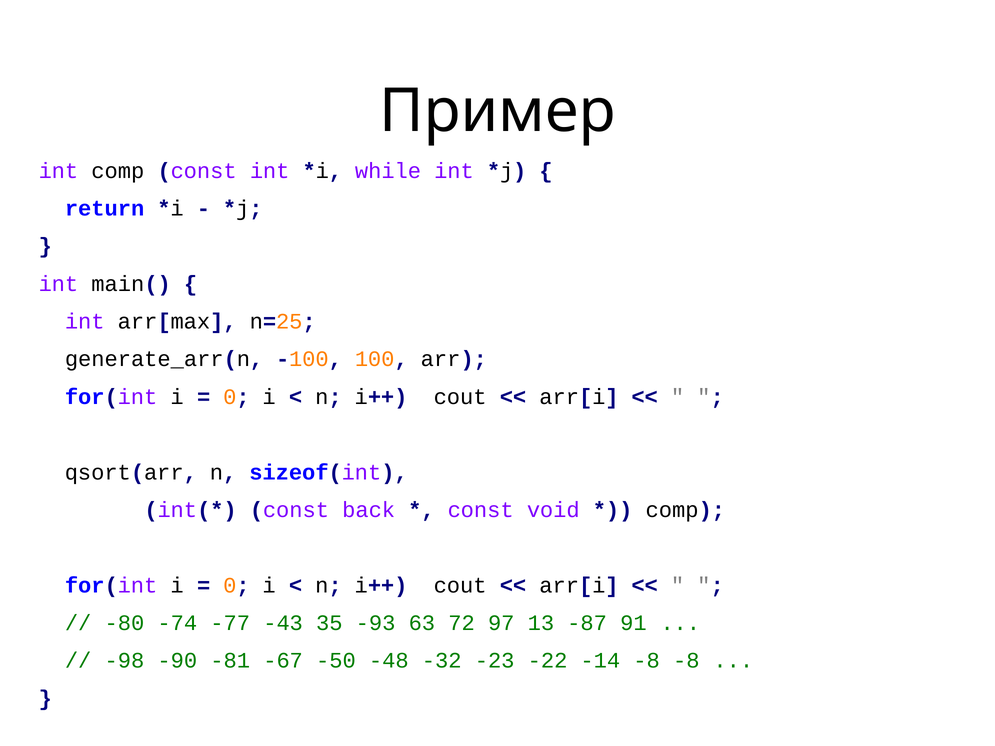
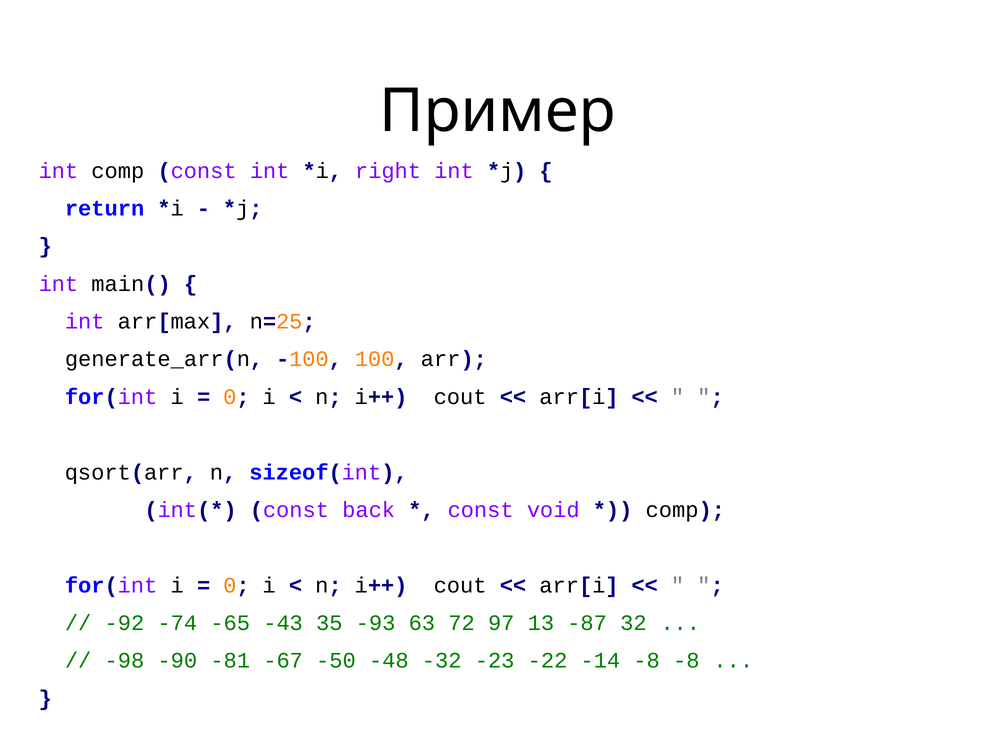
while: while -> right (388, 171)
-80: -80 -> -92 (124, 623)
-77: -77 -> -65 (230, 623)
91: 91 -> 32 (633, 623)
